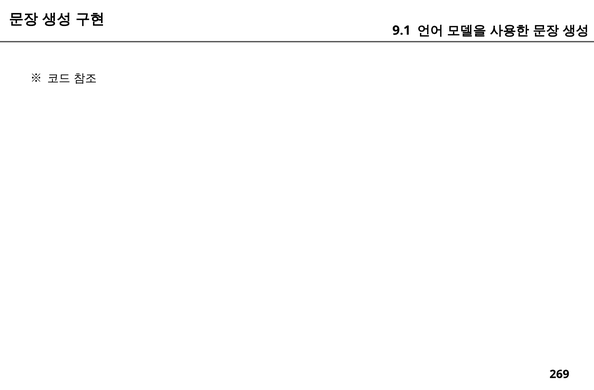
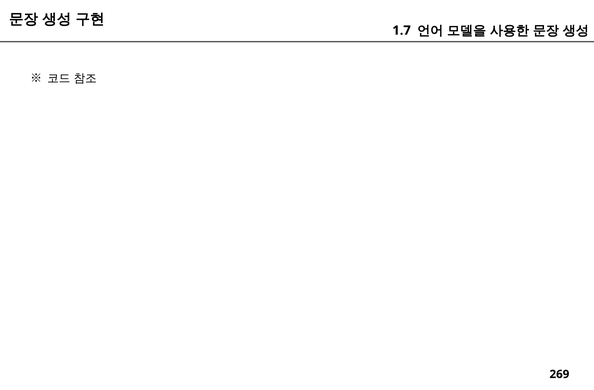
9.1: 9.1 -> 1.7 (402, 30)
